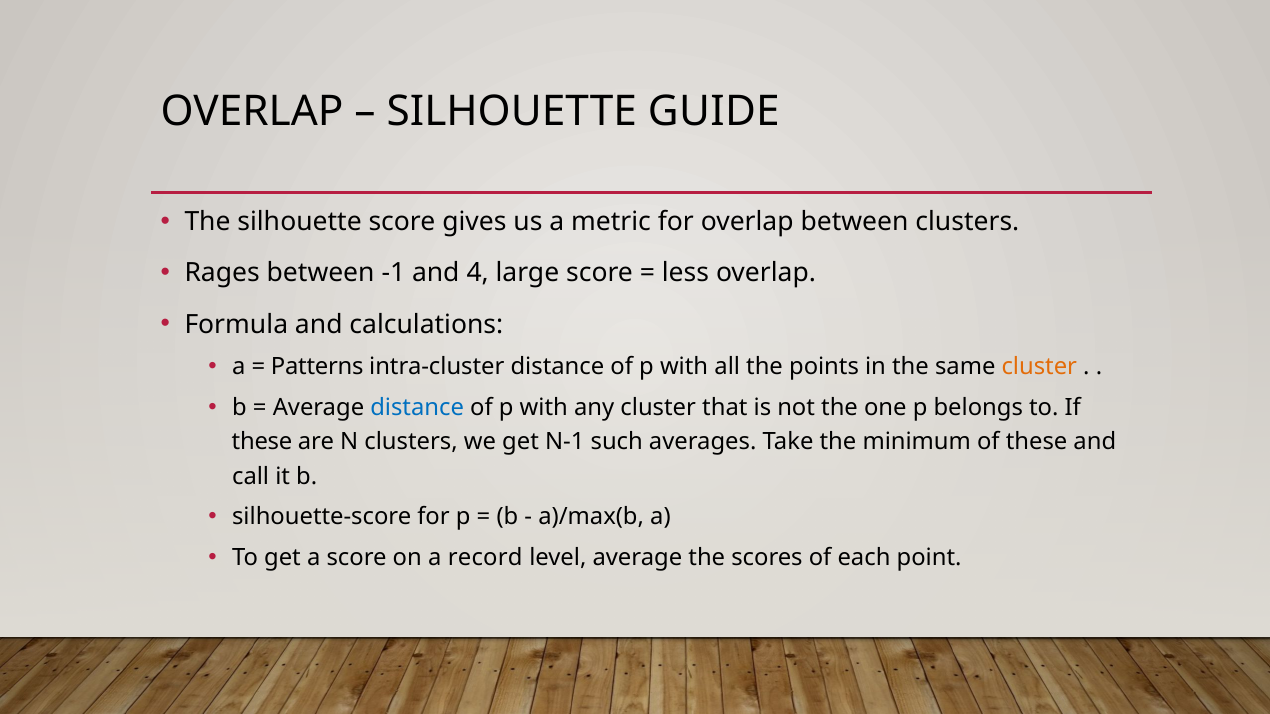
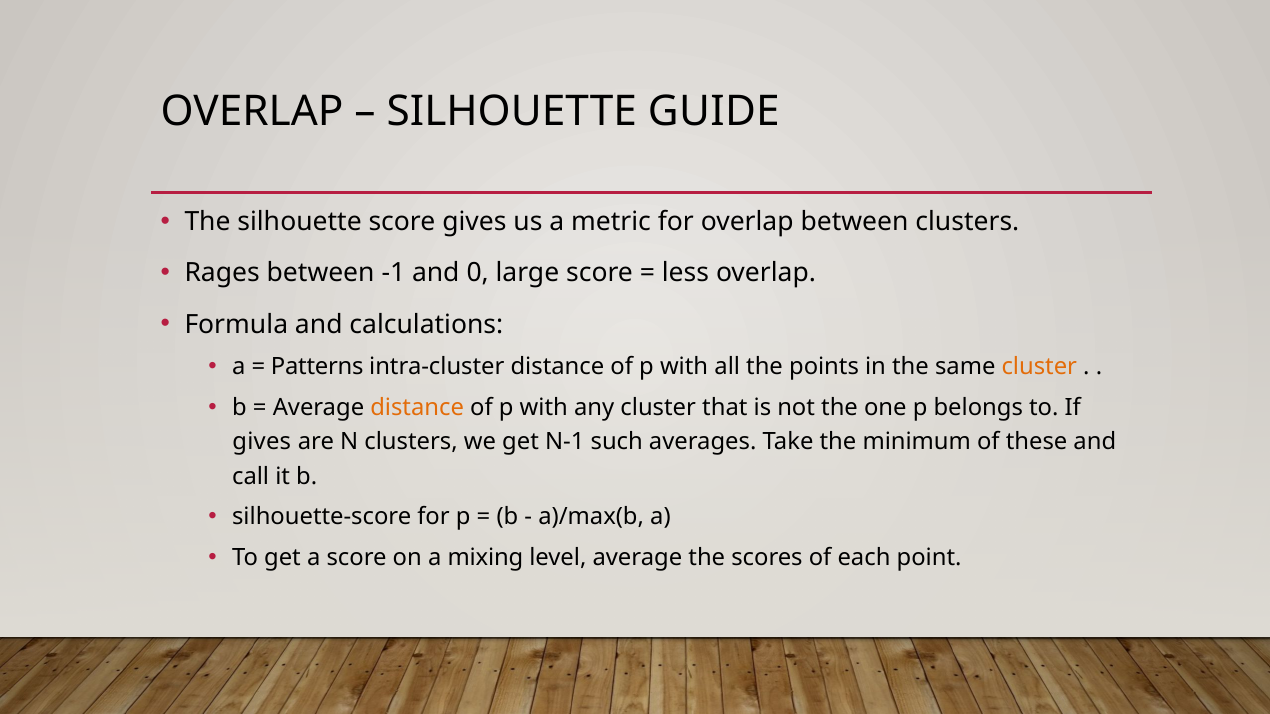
4: 4 -> 0 (478, 273)
distance colour: blue -> orange (417, 408)
these: these -> gives (262, 442)
record: record -> mixing (485, 558)
